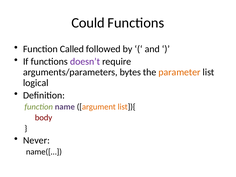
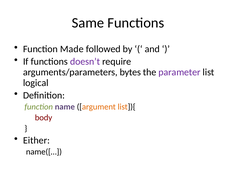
Could: Could -> Same (88, 23)
Called: Called -> Made (72, 49)
parameter colour: orange -> purple (179, 72)
Never: Never -> Either (36, 140)
